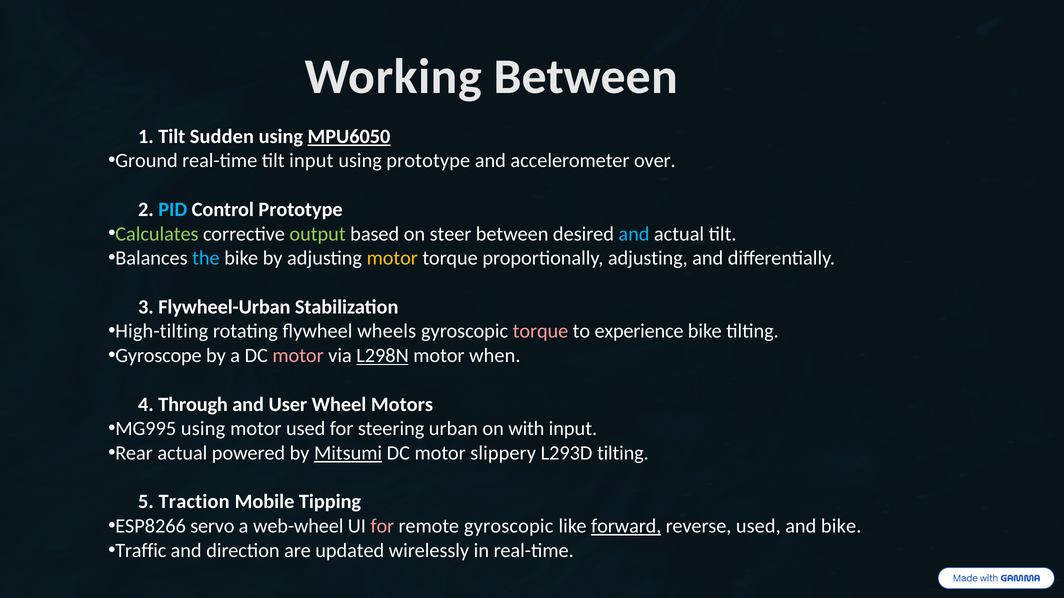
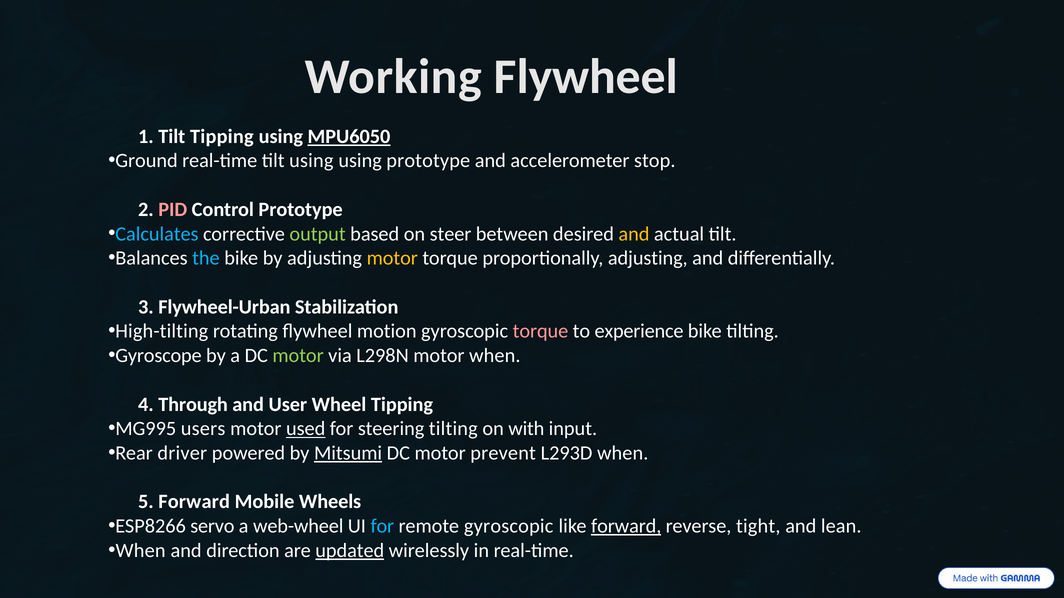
Working Between: Between -> Flywheel (586, 77)
Tilt Sudden: Sudden -> Tipping (222, 137)
tilt input: input -> using (311, 161)
over: over -> stop (655, 161)
PID colour: light blue -> pink (173, 210)
Calculates colour: light green -> light blue (157, 234)
and colour: light blue -> yellow (634, 234)
wheels: wheels -> motion (387, 332)
motor colour: pink -> light green (298, 356)
L298N underline: present -> none (383, 356)
Wheel Motors: Motors -> Tipping (402, 405)
MG995 using: using -> users (203, 429)
used underline: none -> present (306, 429)
steering urban: urban -> tilting (453, 429)
Rear actual: actual -> driver (182, 453)
slippery: slippery -> prevent (503, 453)
L293D tilting: tilting -> when (623, 453)
Traction: Traction -> Forward (194, 502)
Tipping: Tipping -> Wheels (330, 502)
for colour: pink -> light blue (382, 527)
reverse used: used -> tight (758, 527)
and bike: bike -> lean (841, 527)
Traffic: Traffic -> When (141, 551)
updated underline: none -> present (350, 551)
